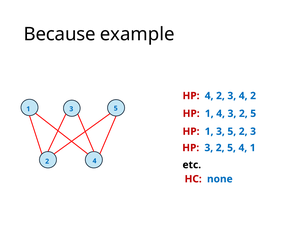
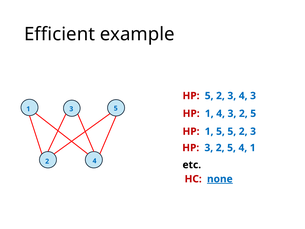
Because: Because -> Efficient (60, 34)
HP 4: 4 -> 5 (209, 96)
2 3 4 2: 2 -> 3 (253, 96)
HP 1 3: 3 -> 5 (220, 131)
none underline: none -> present (220, 179)
